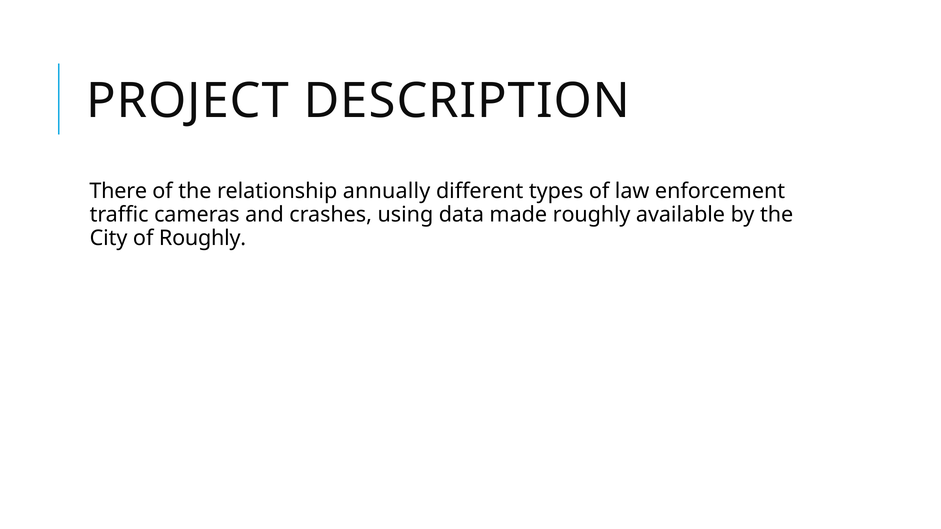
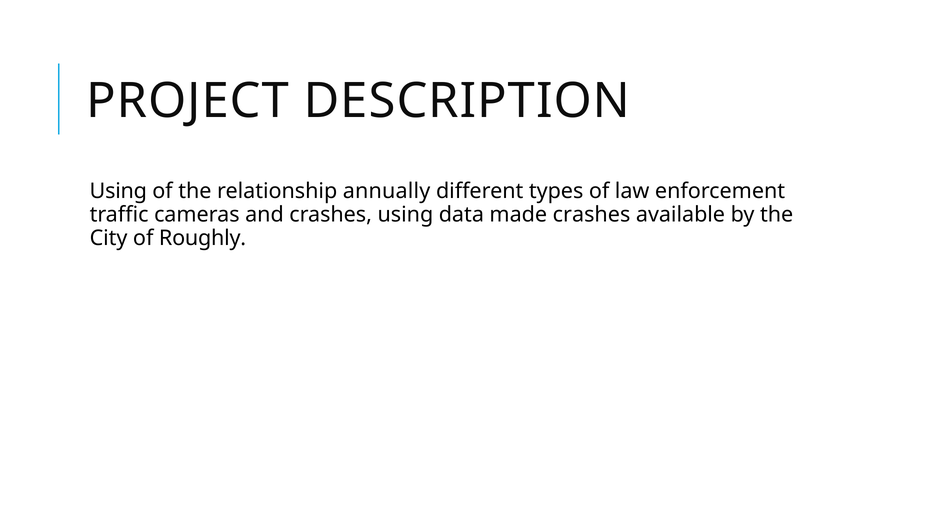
There: There -> Using (118, 191)
made roughly: roughly -> crashes (592, 215)
